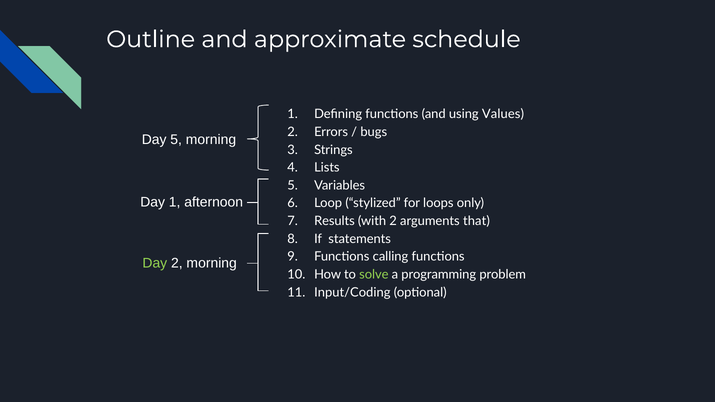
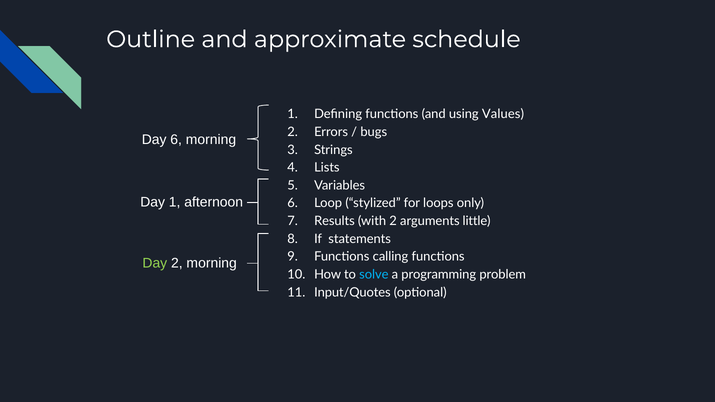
Day 5: 5 -> 6 (176, 140)
that: that -> little (477, 221)
solve colour: light green -> light blue (374, 275)
Input/Coding: Input/Coding -> Input/Quotes (352, 292)
